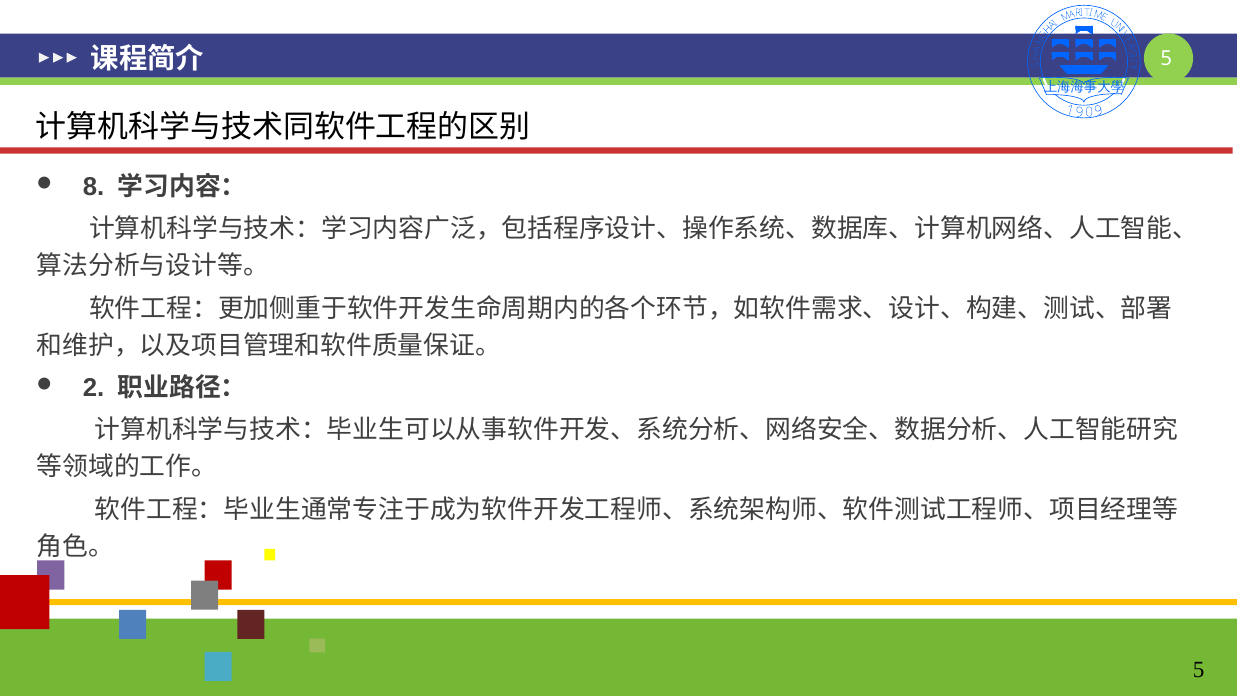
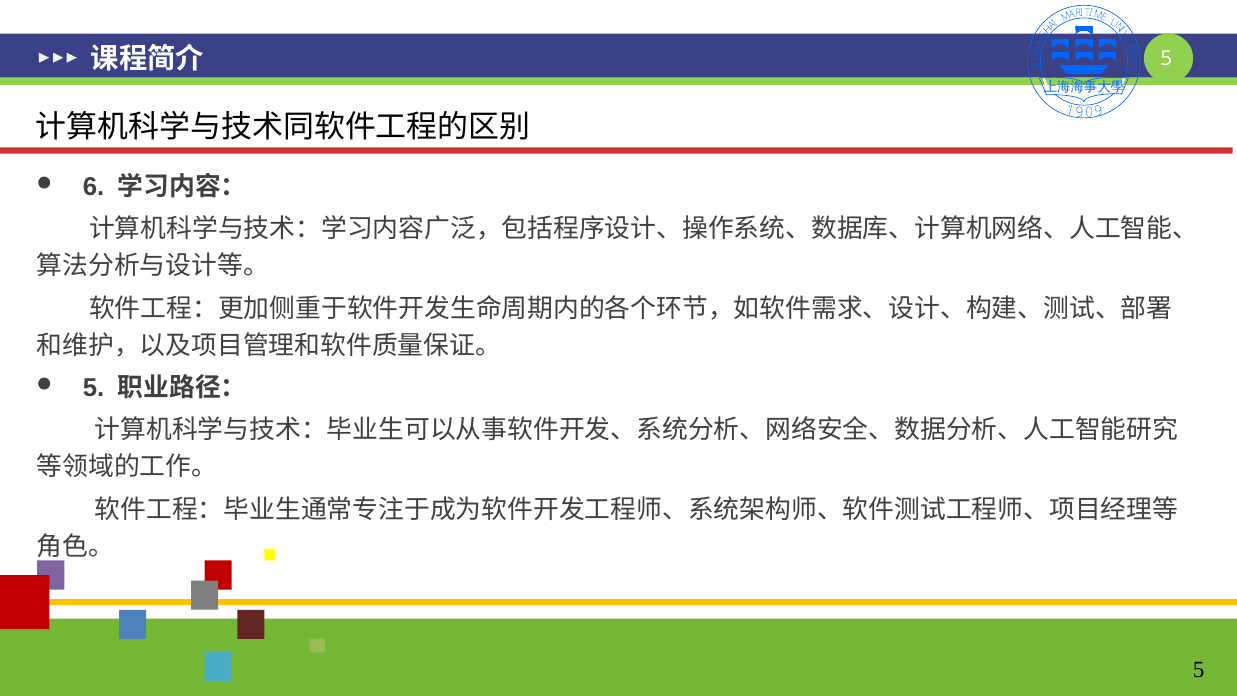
8: 8 -> 6 (94, 187)
2: 2 -> 5 (94, 388)
